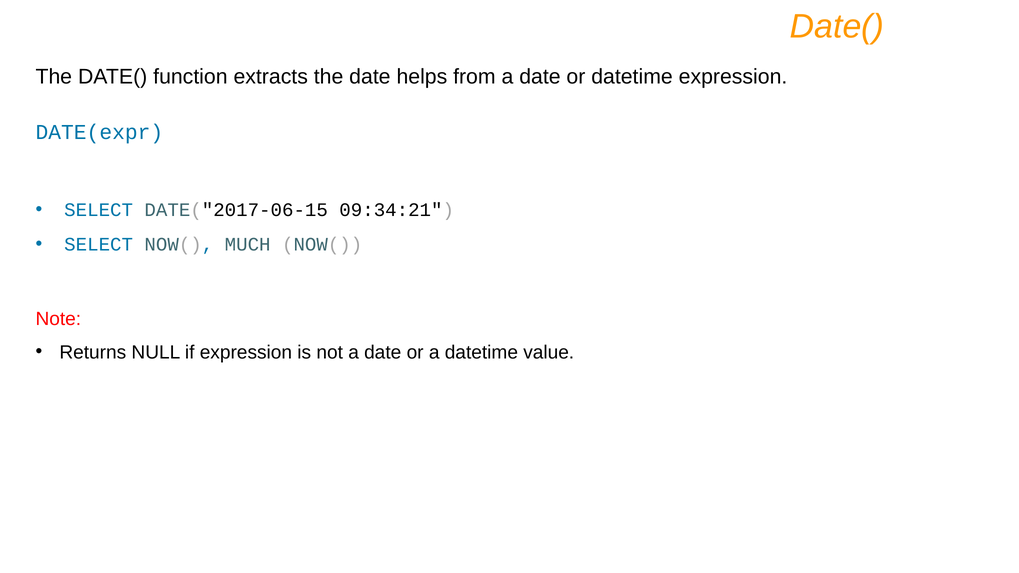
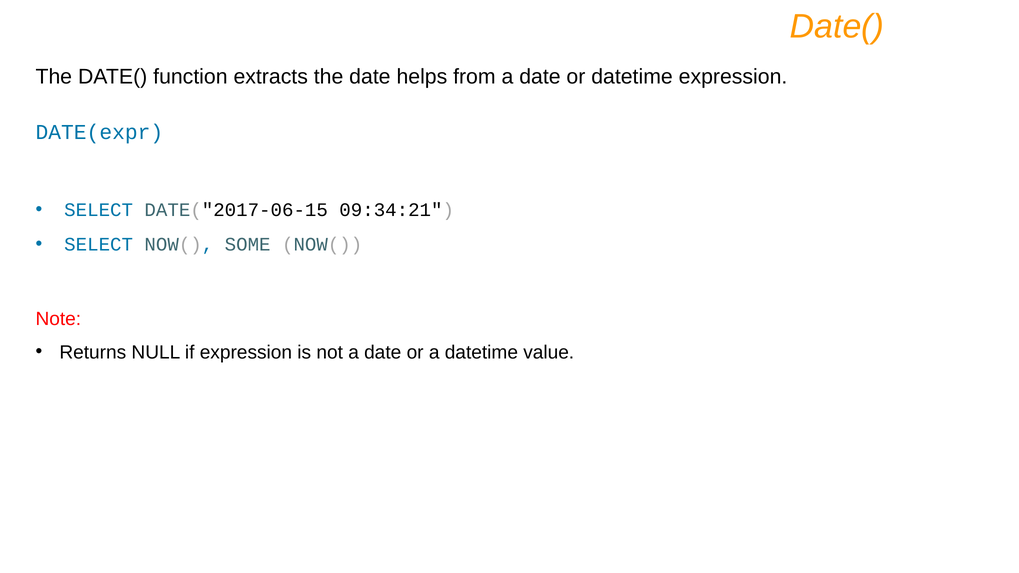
MUCH: MUCH -> SOME (248, 245)
